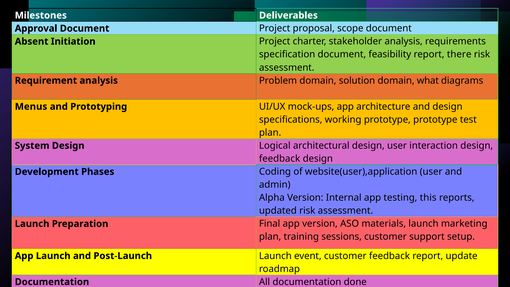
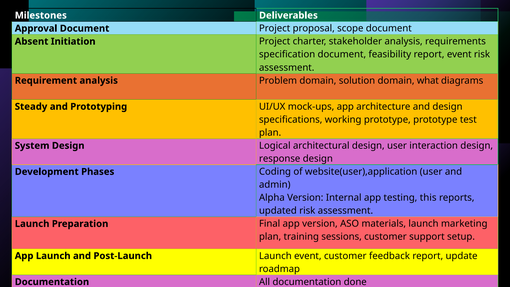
report there: there -> event (459, 54)
Menus: Menus -> Steady (31, 107)
feedback: feedback -> response (280, 159)
